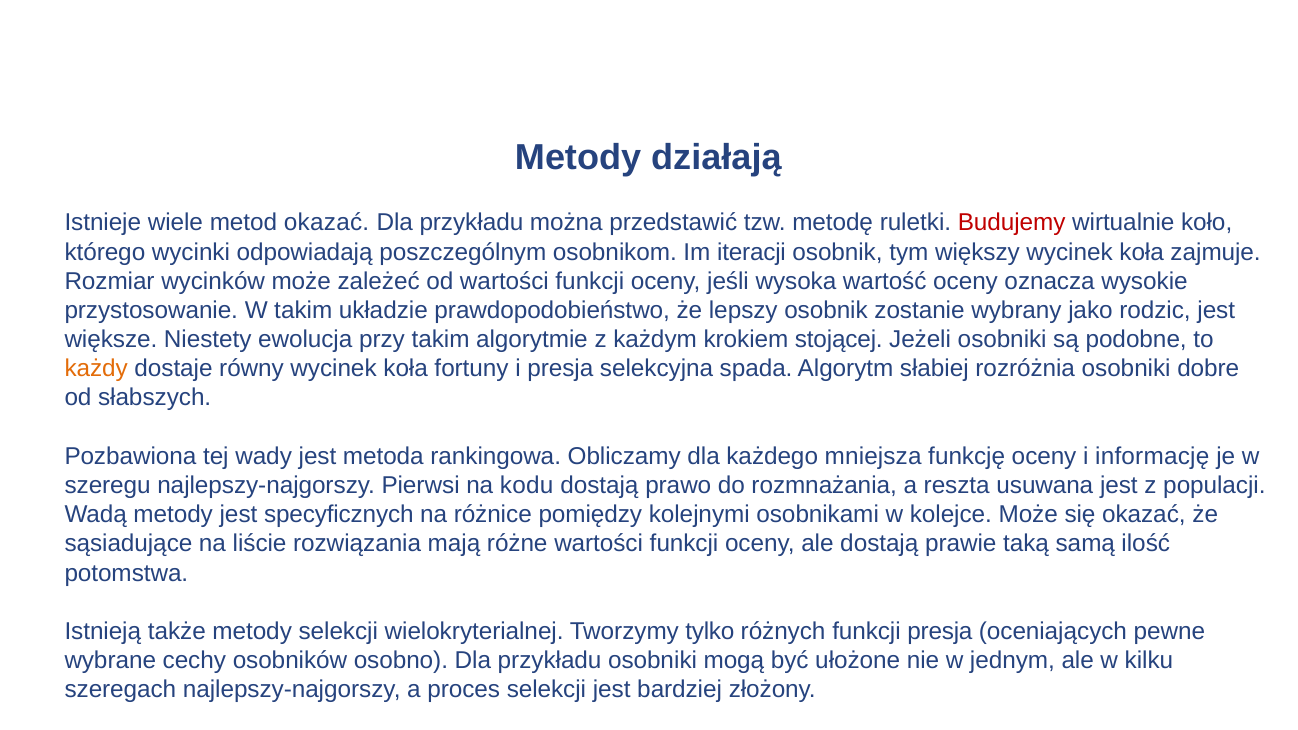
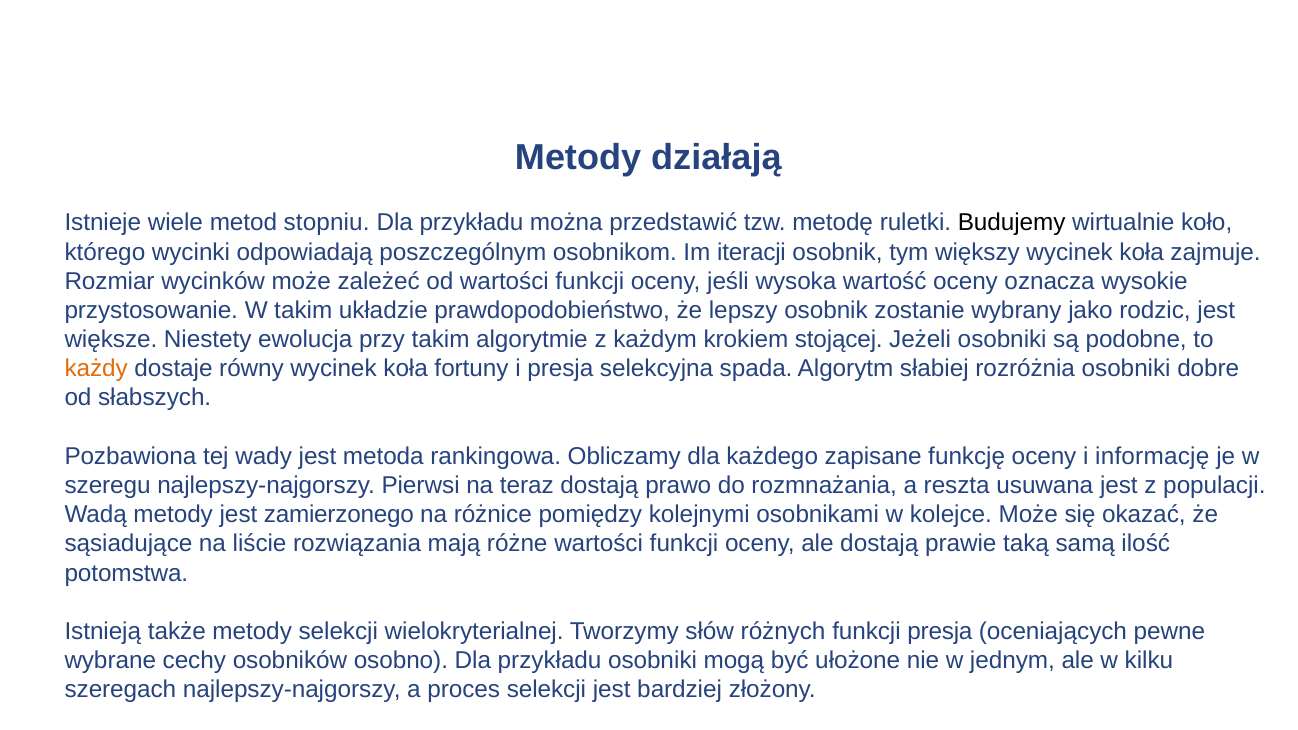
metod okazać: okazać -> stopniu (327, 223)
Budujemy colour: red -> black (1012, 223)
mniejsza: mniejsza -> zapisane (873, 456)
kodu: kodu -> teraz (527, 486)
specyficznych: specyficznych -> zamierzonego (339, 515)
tylko: tylko -> słów (710, 631)
